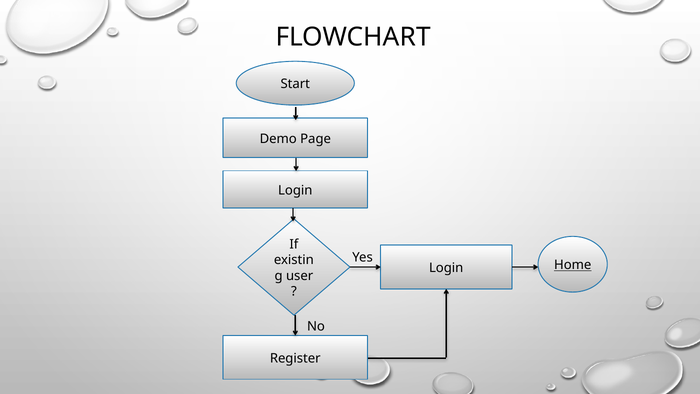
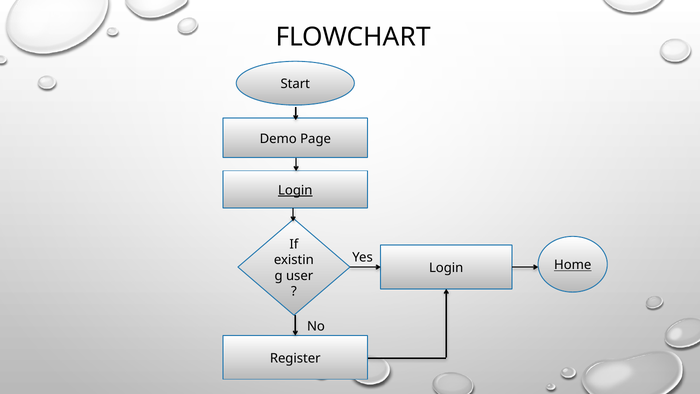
Login underline: none -> present (295, 190)
